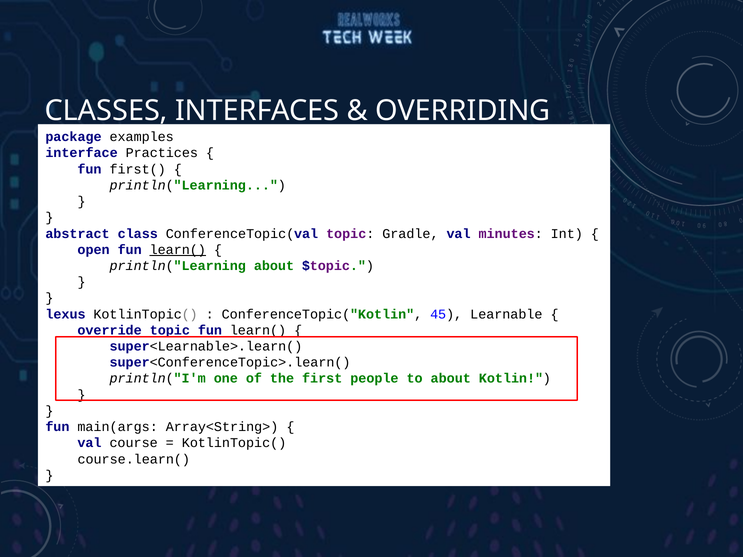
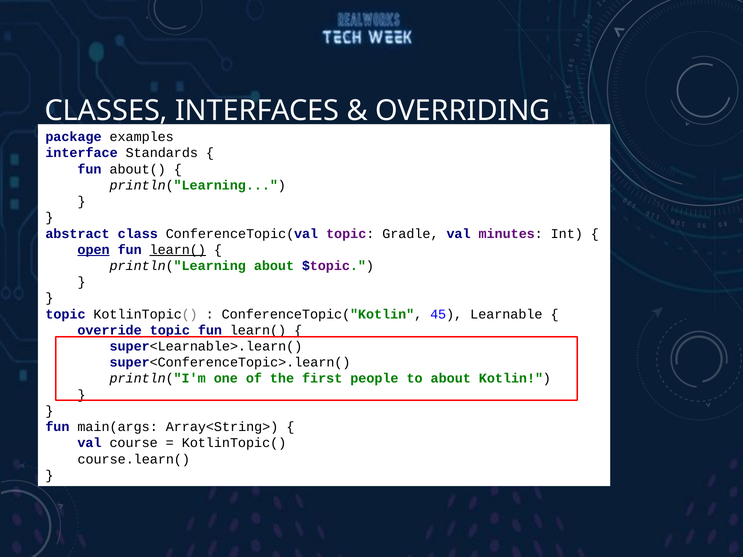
Practices: Practices -> Standards (162, 153)
first(: first( -> about( (138, 169)
open underline: none -> present (94, 250)
lexus: lexus -> topic (66, 314)
